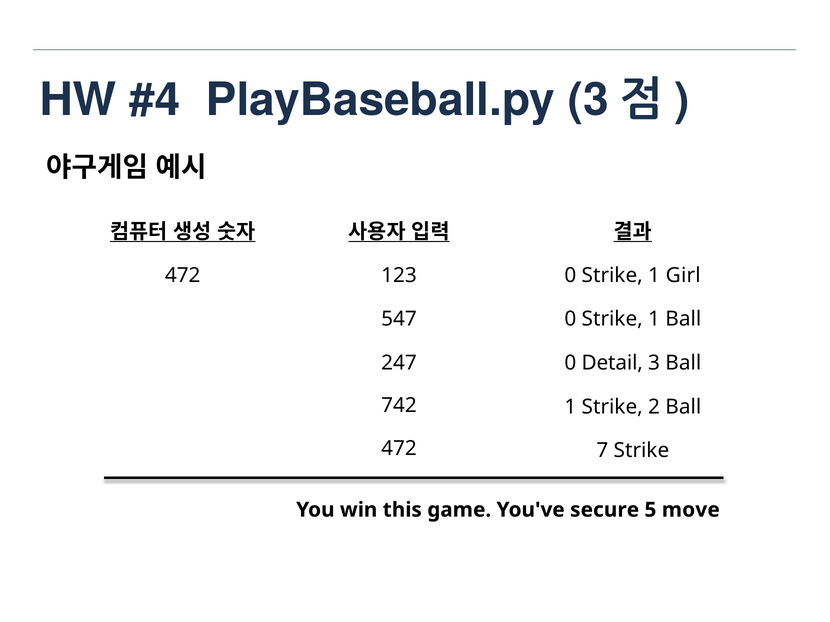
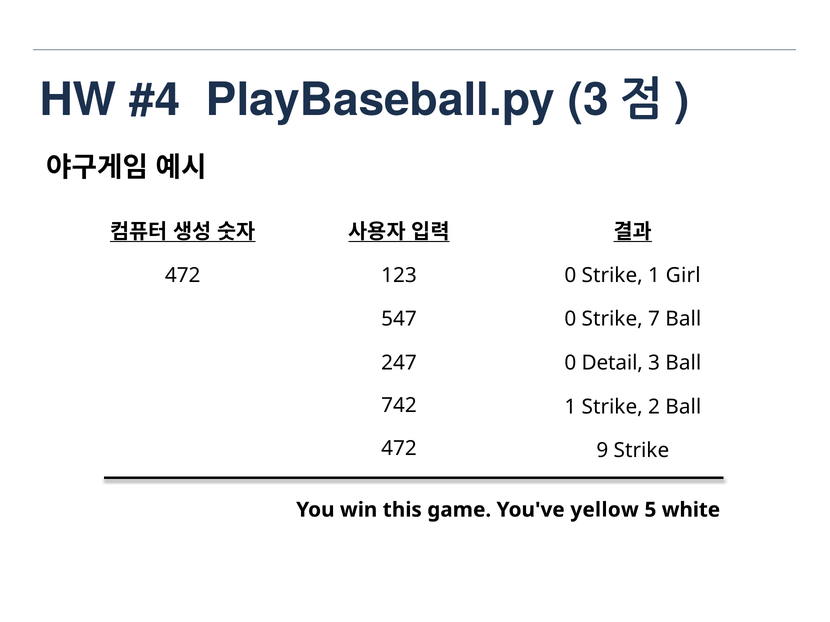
547 0 Strike 1: 1 -> 7 (654, 319)
7: 7 -> 9 (602, 451)
secure: secure -> yellow (605, 510)
move: move -> white (691, 510)
